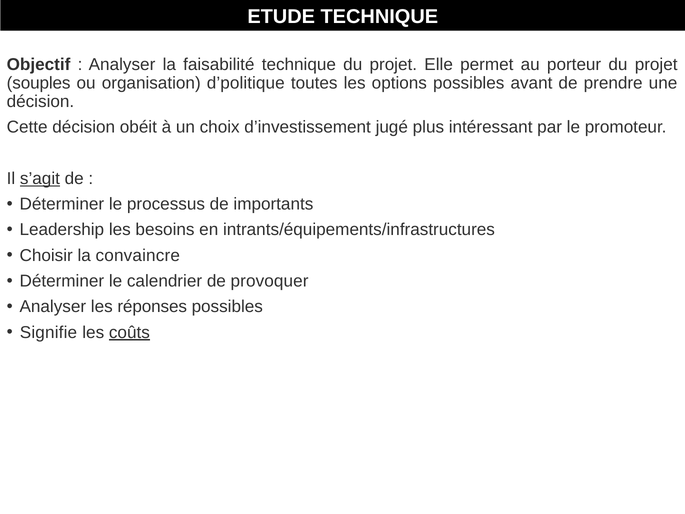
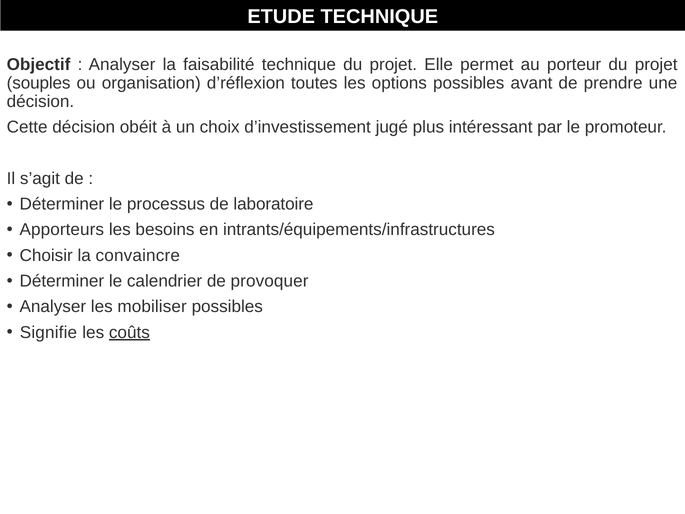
d’politique: d’politique -> d’réflexion (246, 83)
s’agit underline: present -> none (40, 178)
importants: importants -> laboratoire (273, 204)
Leadership: Leadership -> Apporteurs (62, 230)
réponses: réponses -> mobiliser (152, 307)
